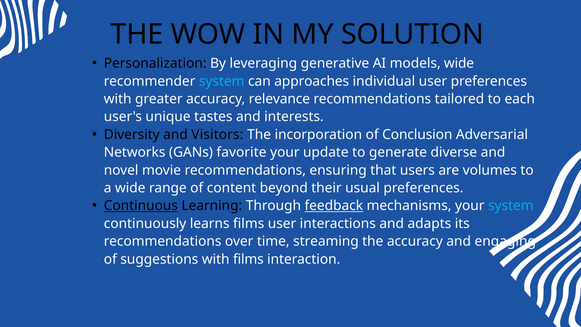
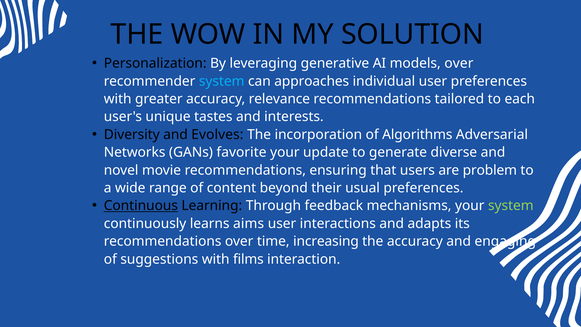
models wide: wide -> over (459, 63)
Visitors: Visitors -> Evolves (217, 134)
Conclusion: Conclusion -> Algorithms (417, 134)
volumes: volumes -> problem (490, 170)
feedback underline: present -> none (334, 206)
system colour: light blue -> light green (511, 206)
learns films: films -> aims (249, 223)
streaming: streaming -> increasing (326, 241)
